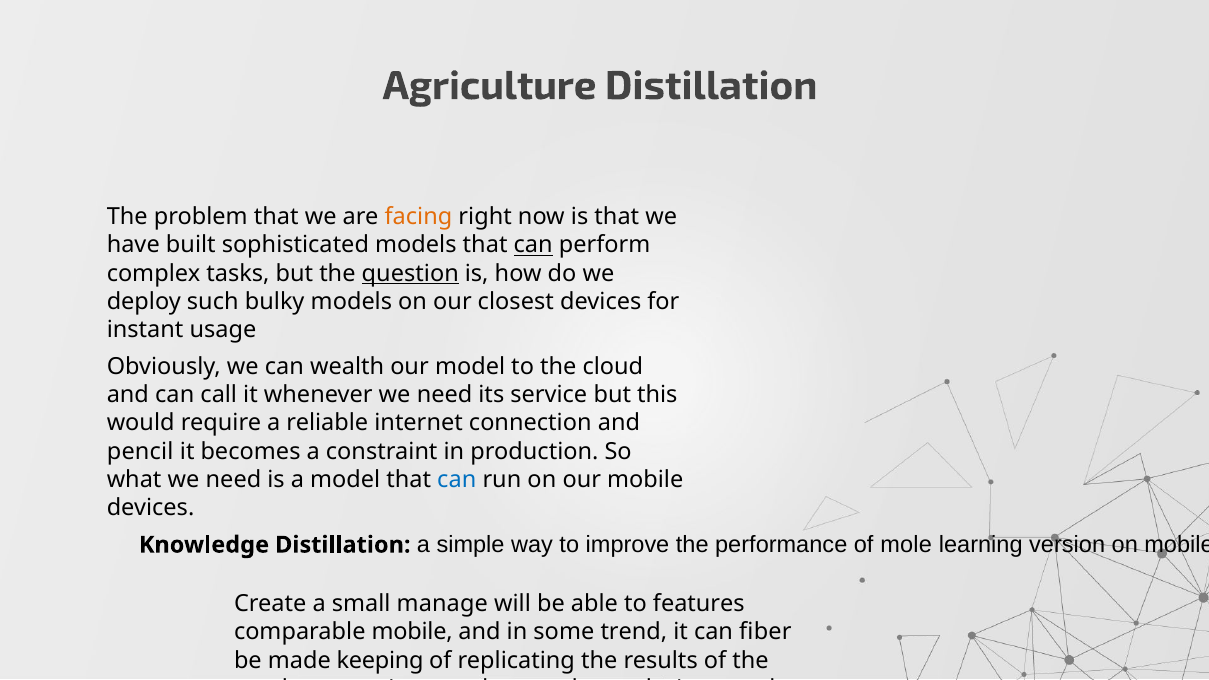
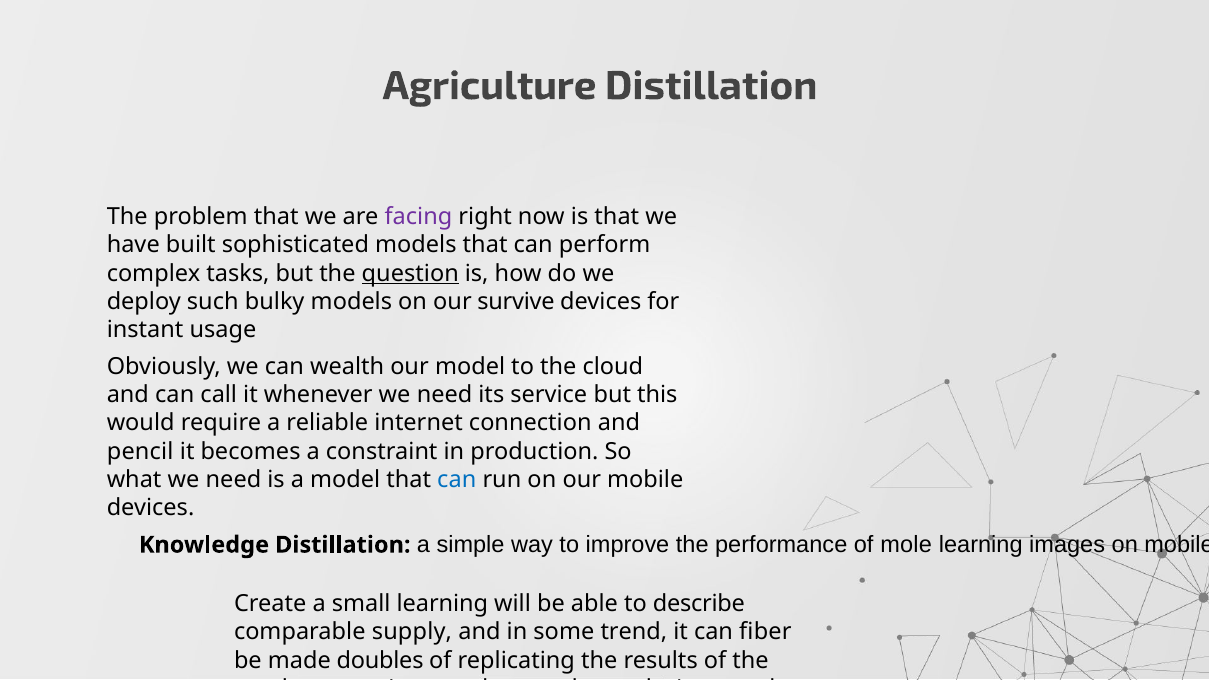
facing colour: orange -> purple (418, 217)
can underline: present -> none (533, 245)
closest: closest -> survive (516, 302)
version: version -> images (1067, 545)
small manage: manage -> learning (442, 604)
to features: features -> describe (699, 604)
comparable mobile: mobile -> supply (412, 632)
keeping: keeping -> doubles (380, 661)
